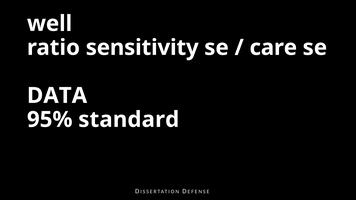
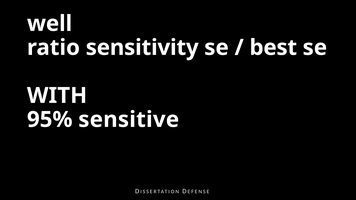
care: care -> best (273, 48)
DATA: DATA -> WITH (57, 96)
standard: standard -> sensitive (129, 120)
